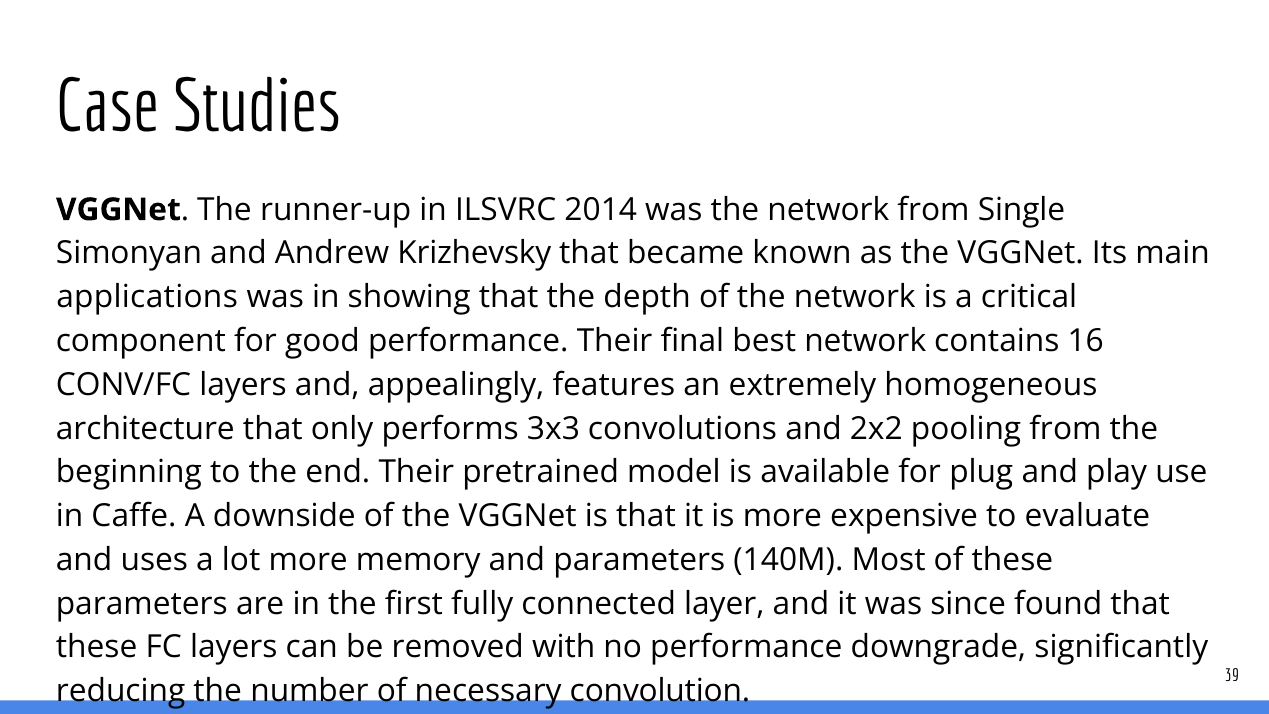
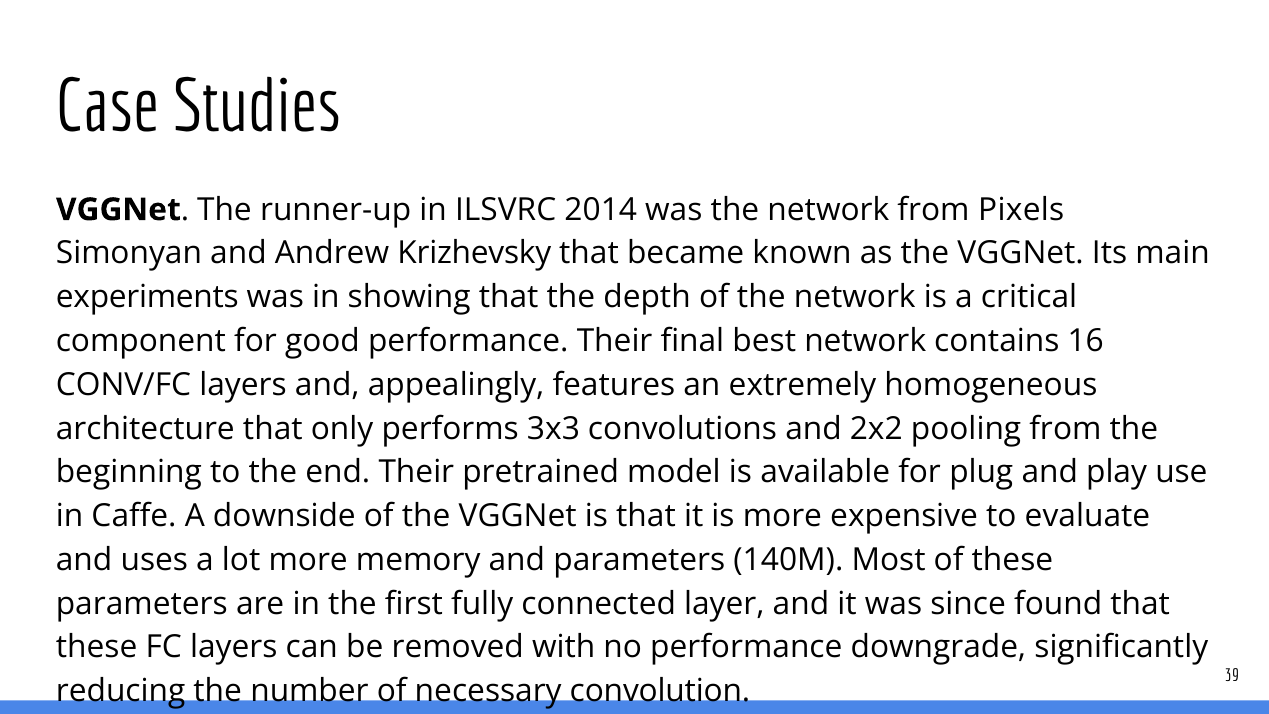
Single: Single -> Pixels (1021, 210)
applications: applications -> experiments (147, 297)
